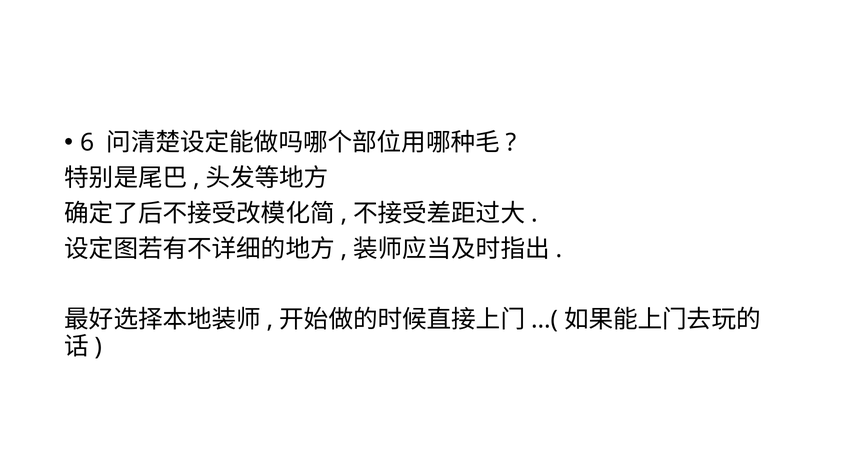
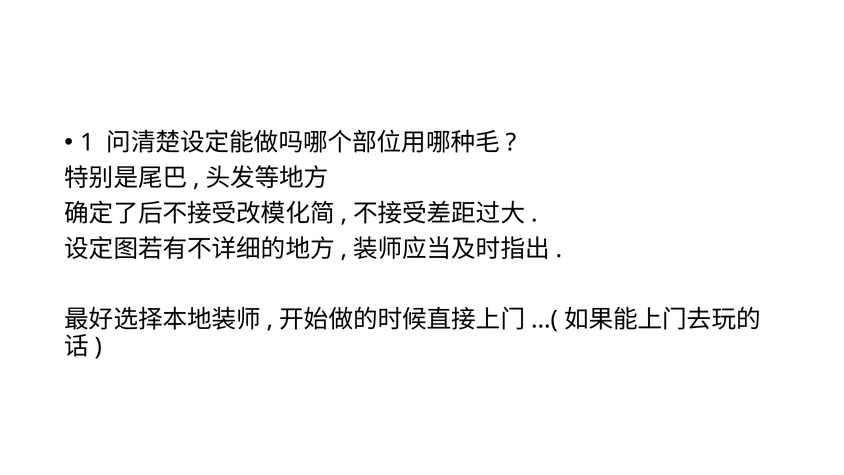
6: 6 -> 1 (87, 143)
